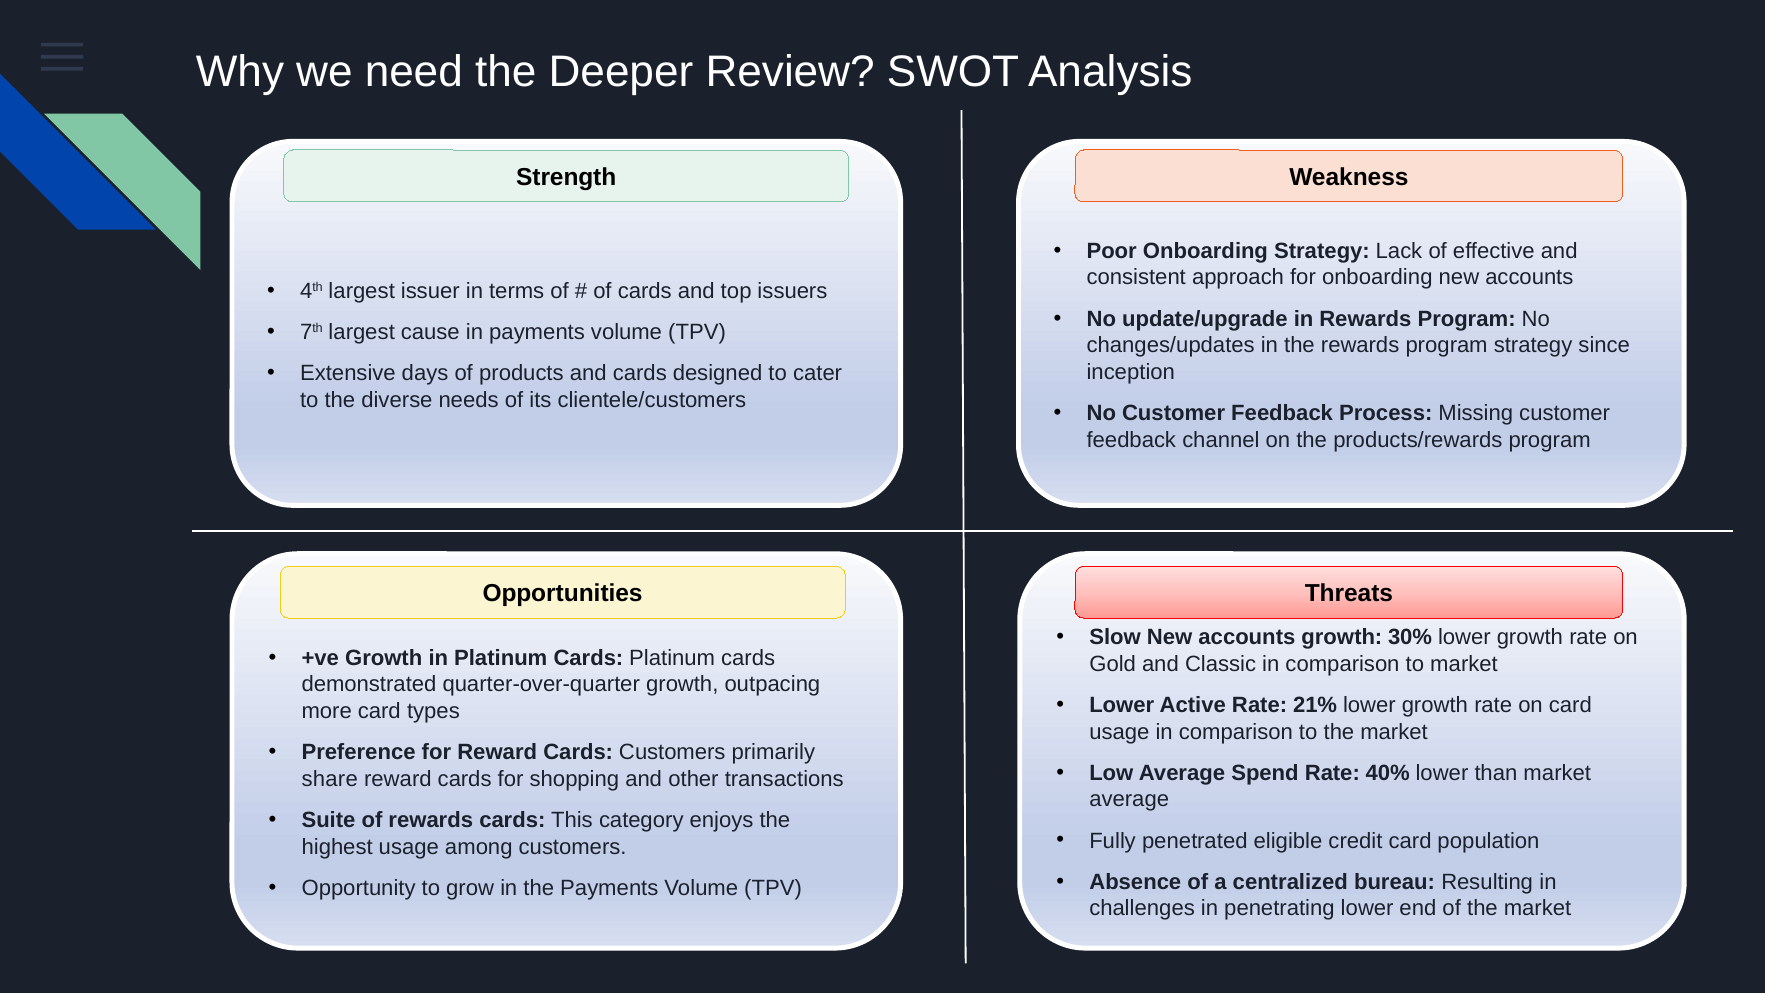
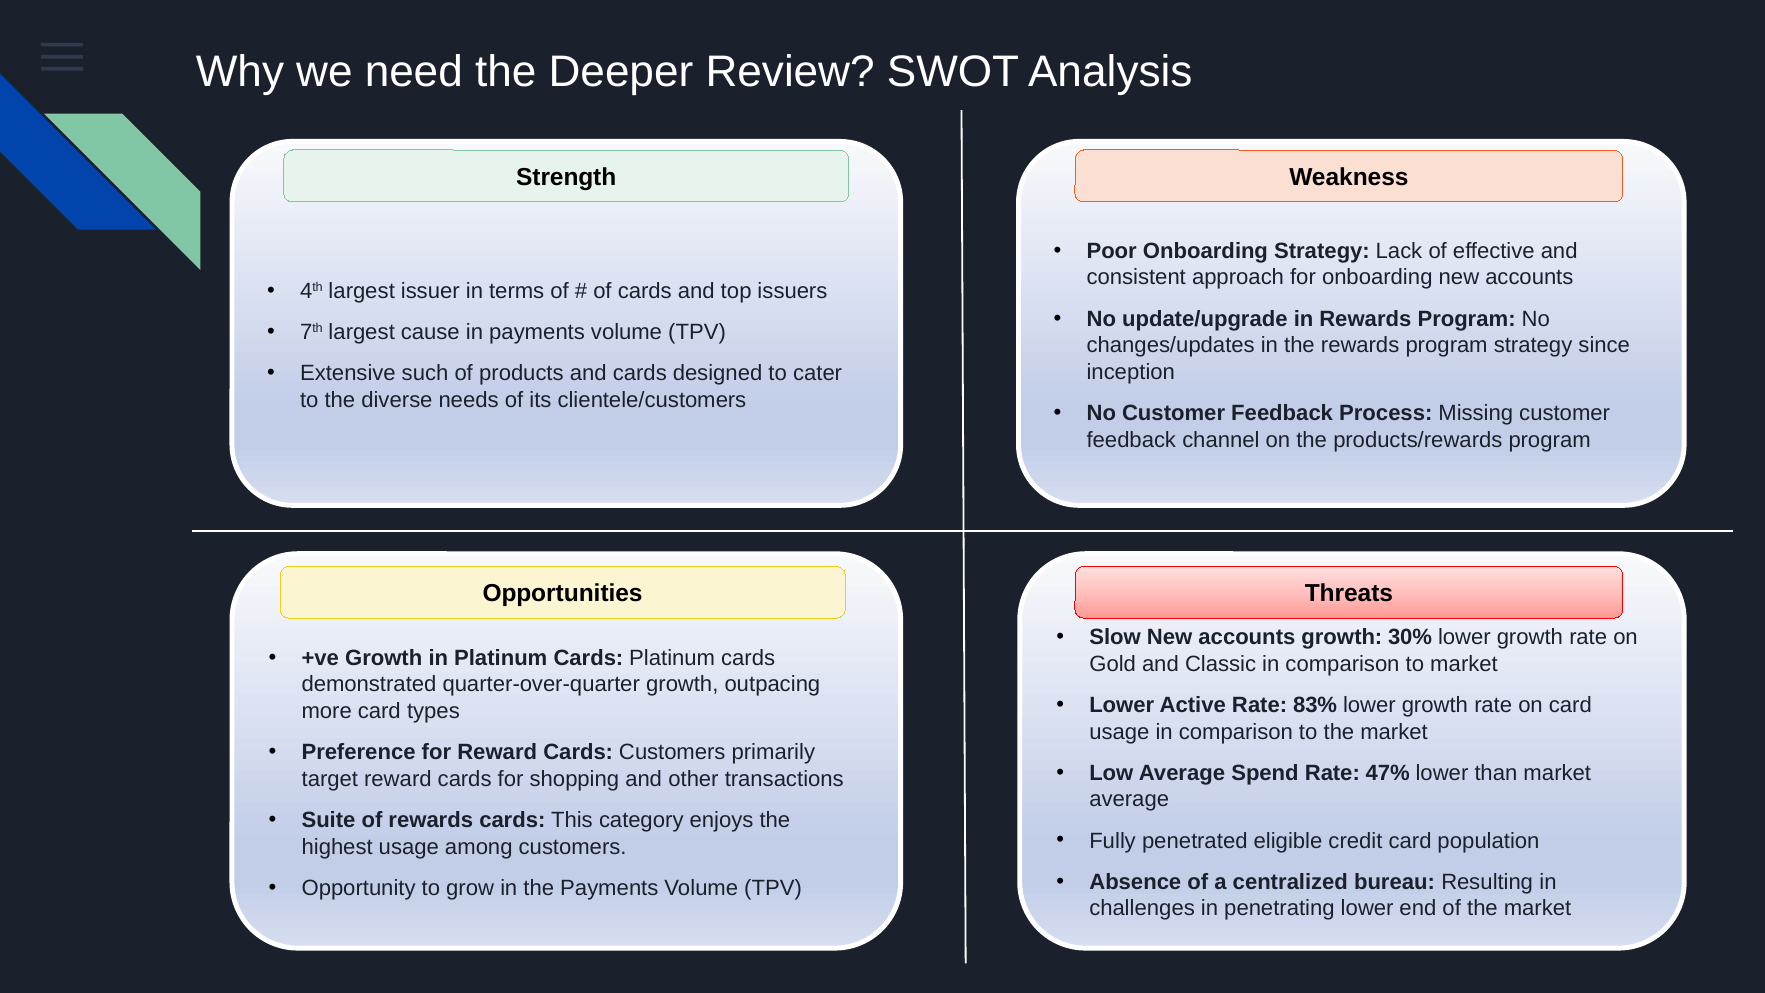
days: days -> such (425, 373)
21%: 21% -> 83% (1315, 705)
40%: 40% -> 47% (1388, 773)
share: share -> target (330, 779)
